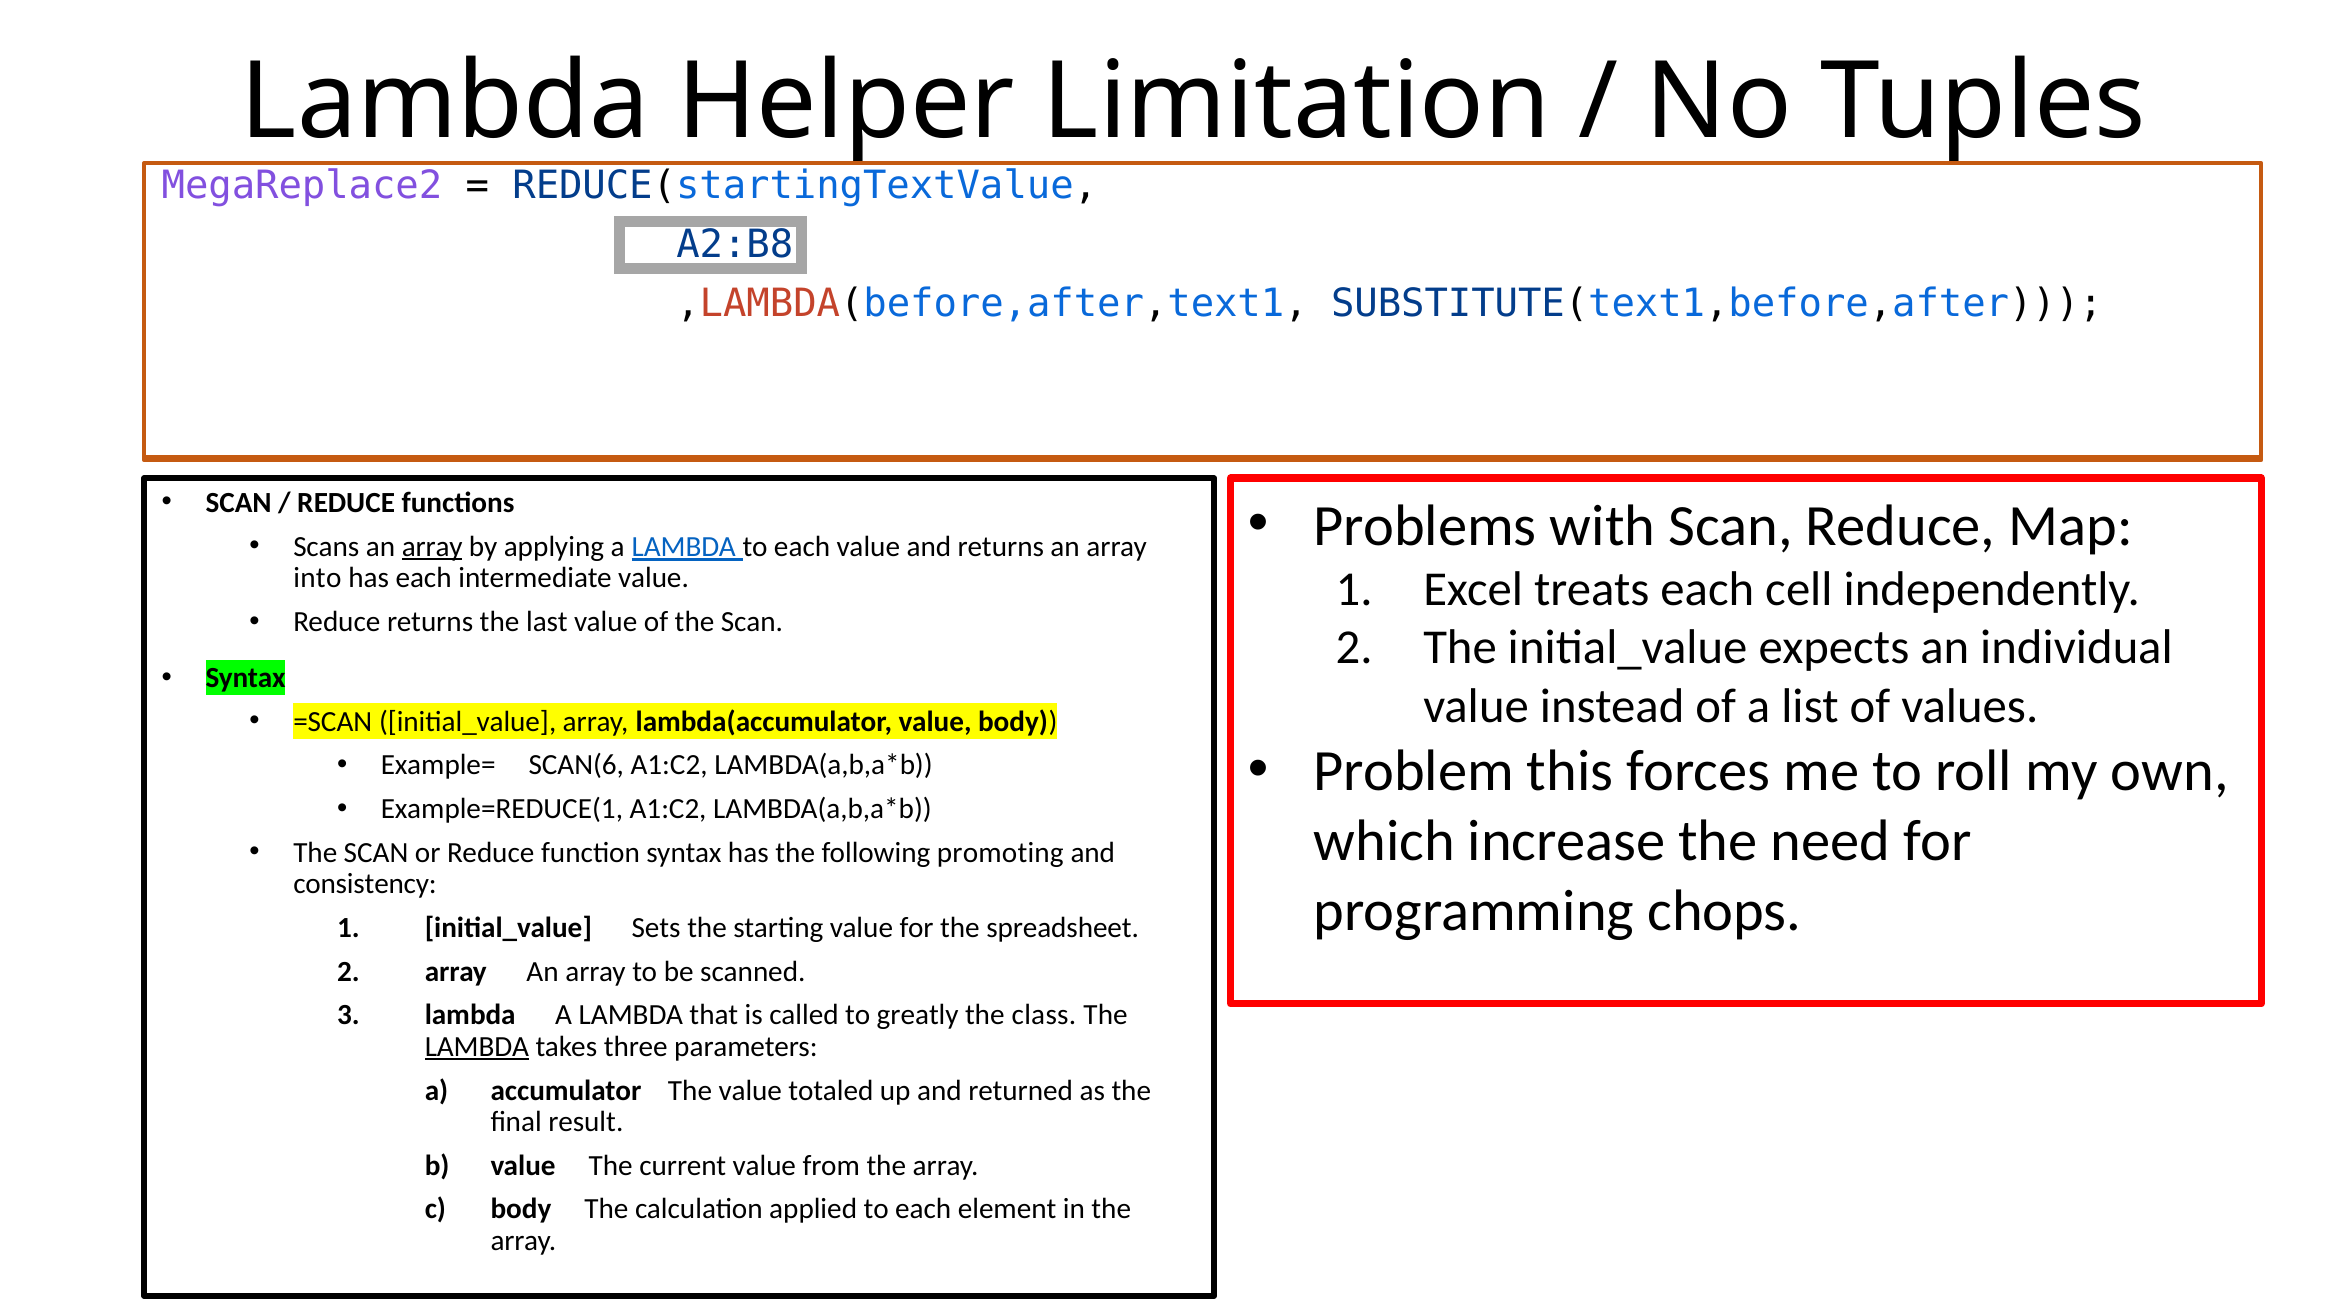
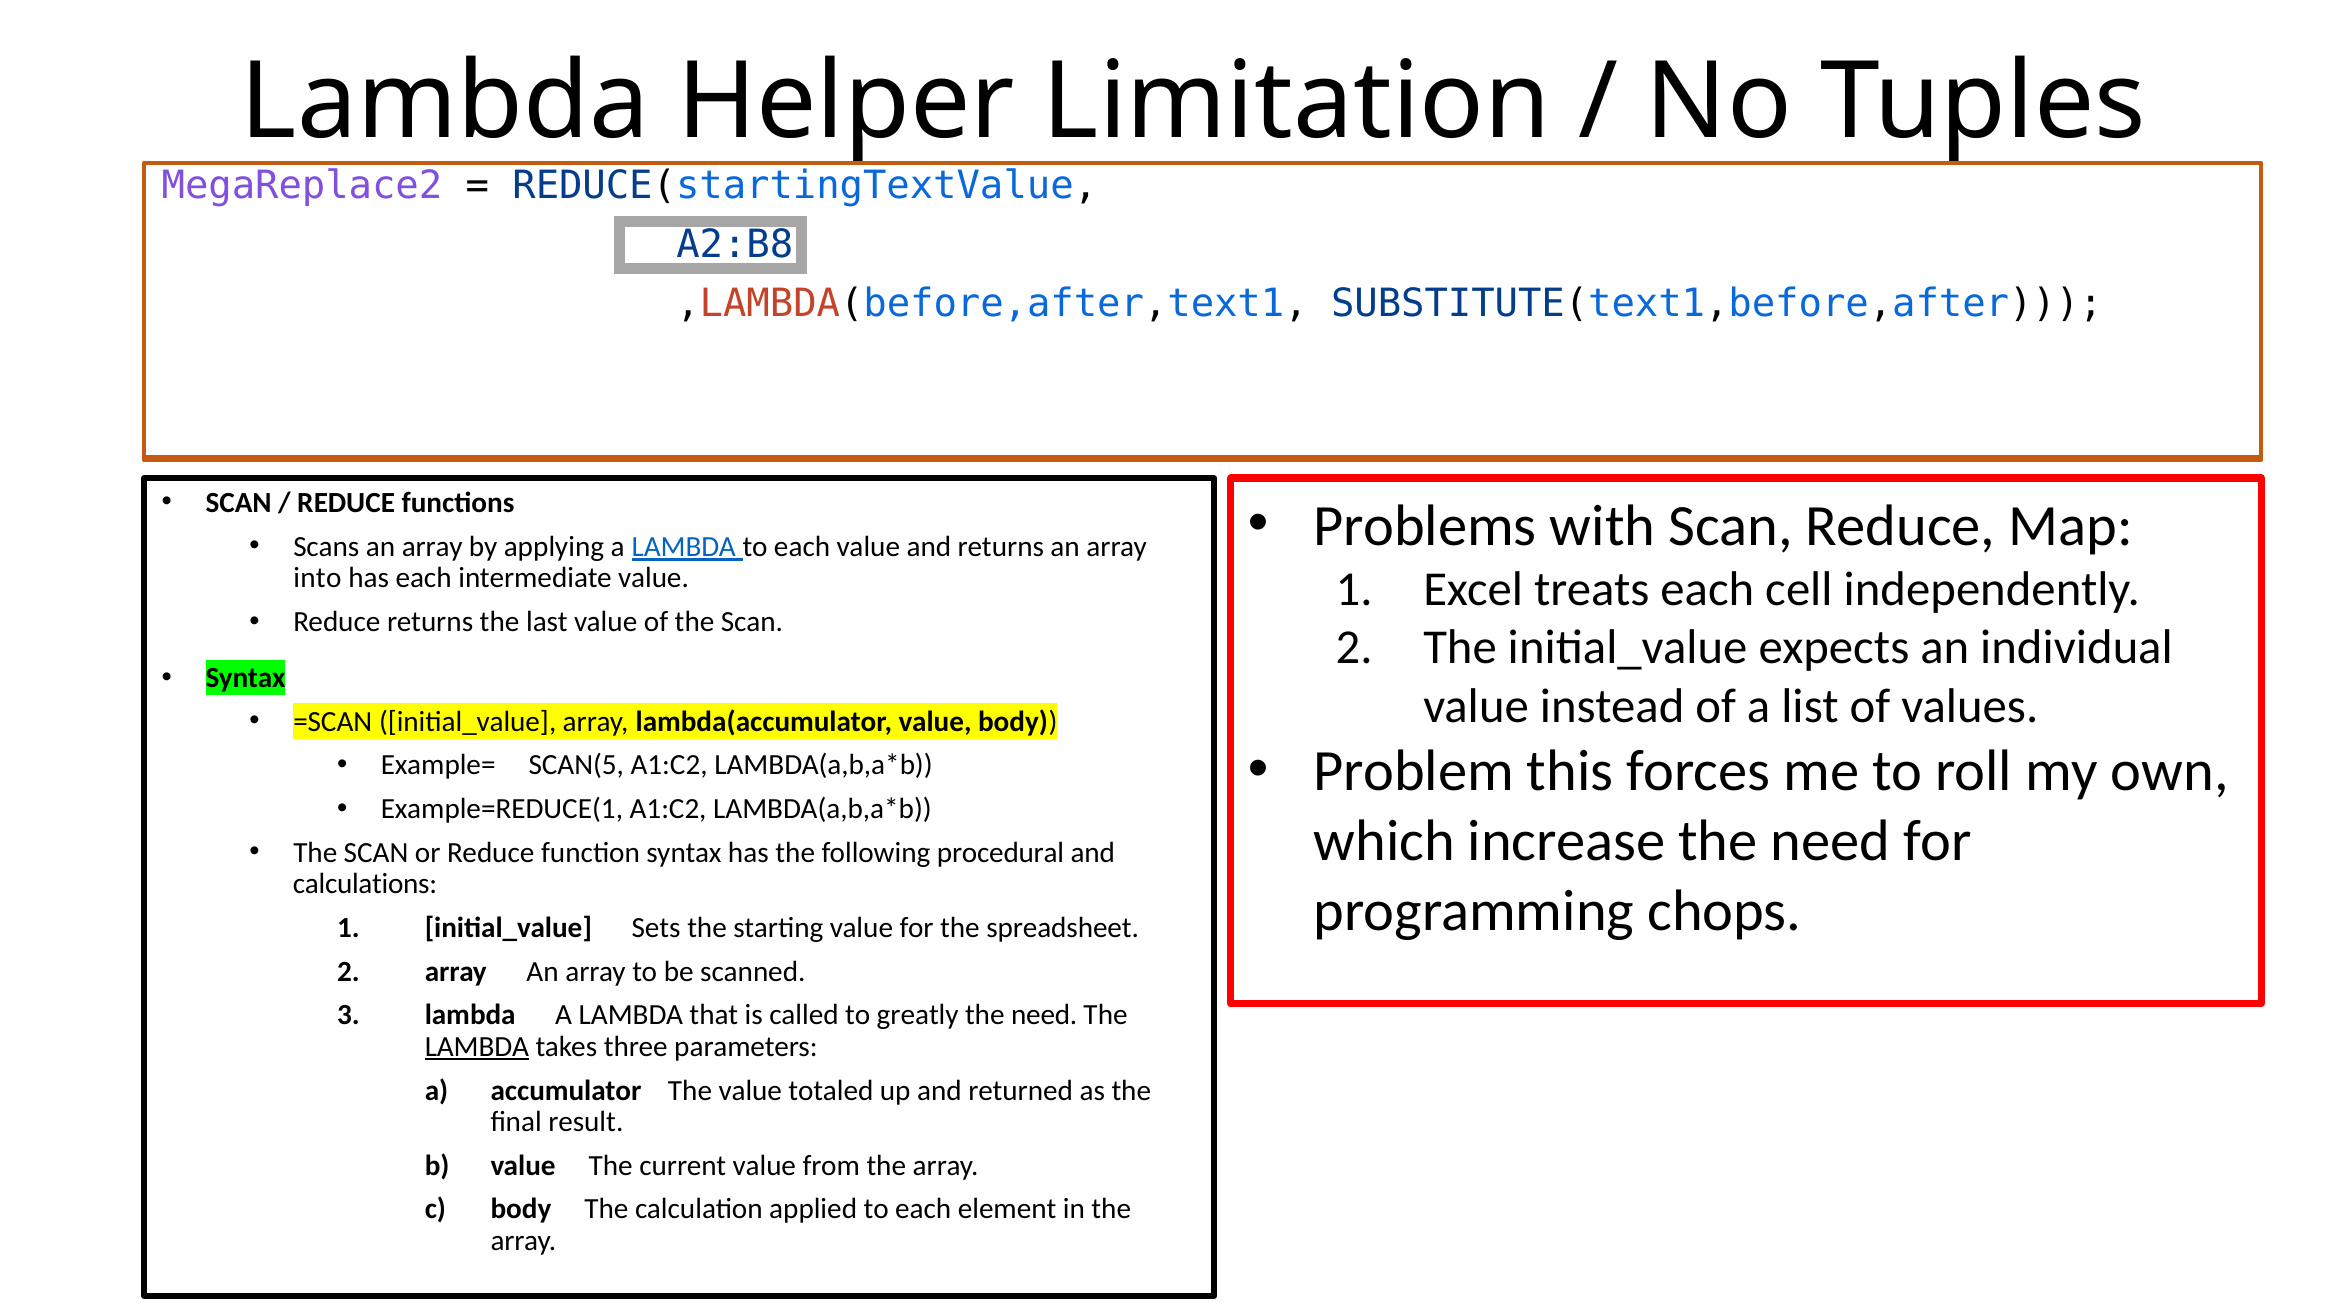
array underline: present -> none (432, 547)
SCAN(6: SCAN(6 -> SCAN(5 (576, 765)
promoting: promoting -> procedural (1001, 853)
consistency: consistency -> calculations (365, 884)
class: class -> need (1044, 1015)
